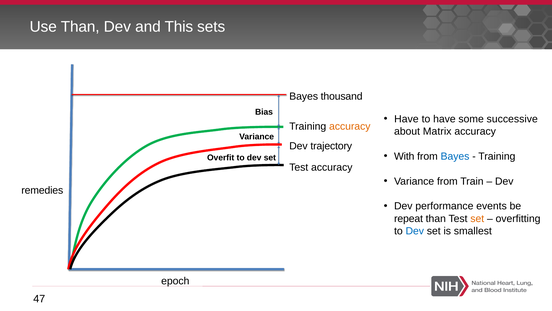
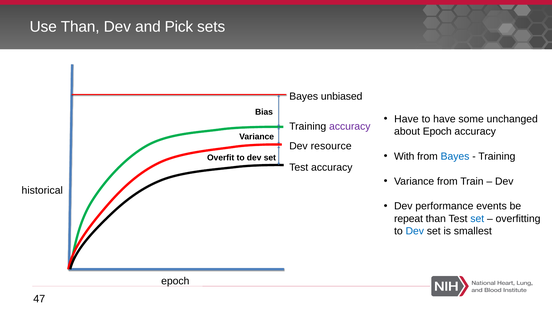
This: This -> Pick (179, 27)
thousand: thousand -> unbiased (342, 96)
successive: successive -> unchanged (512, 119)
accuracy colour: orange -> purple (350, 126)
about Matrix: Matrix -> Epoch (437, 131)
trajectory: trajectory -> resource (331, 146)
remedies: remedies -> historical (42, 190)
set colour: orange -> blue (477, 218)
